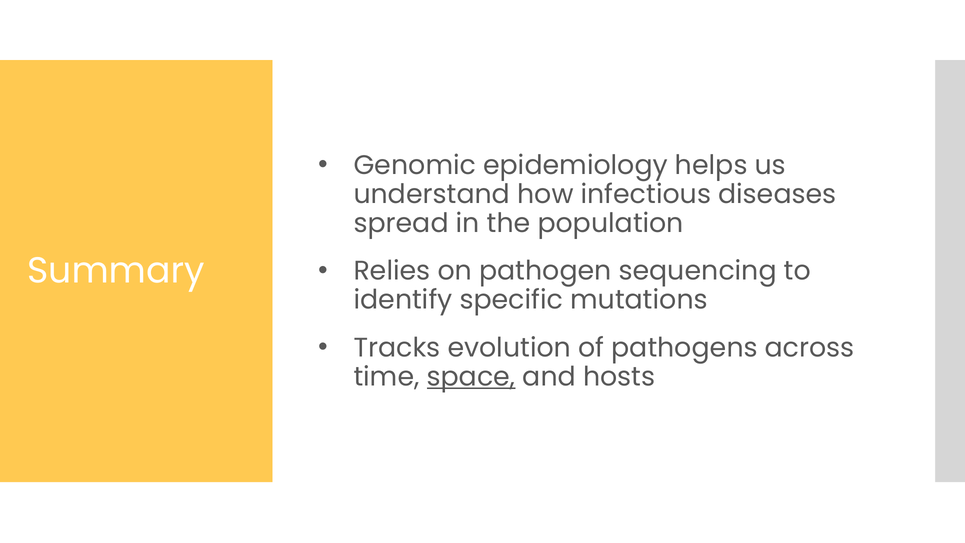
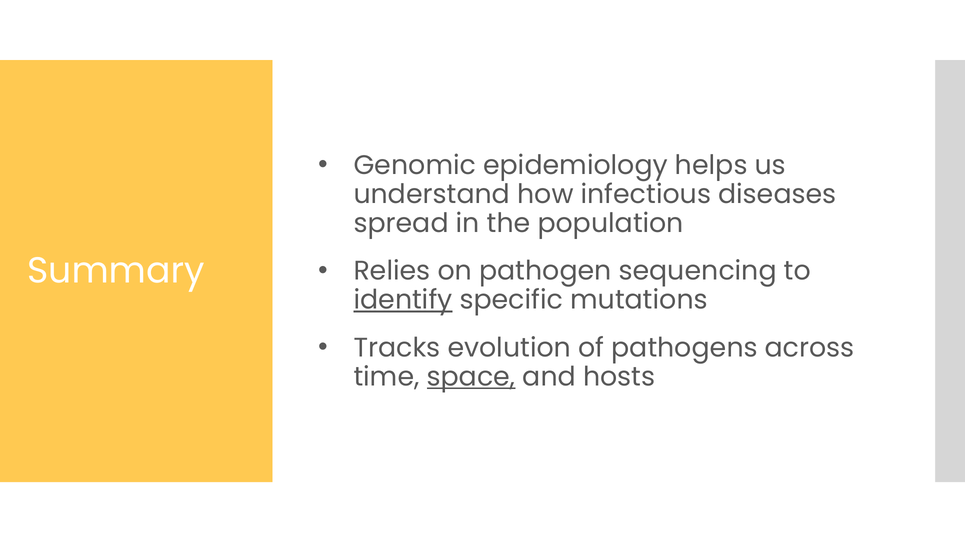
identify underline: none -> present (403, 300)
